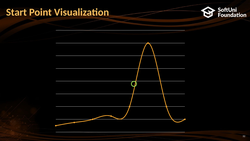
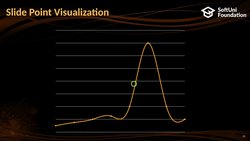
Start: Start -> Slide (16, 12)
